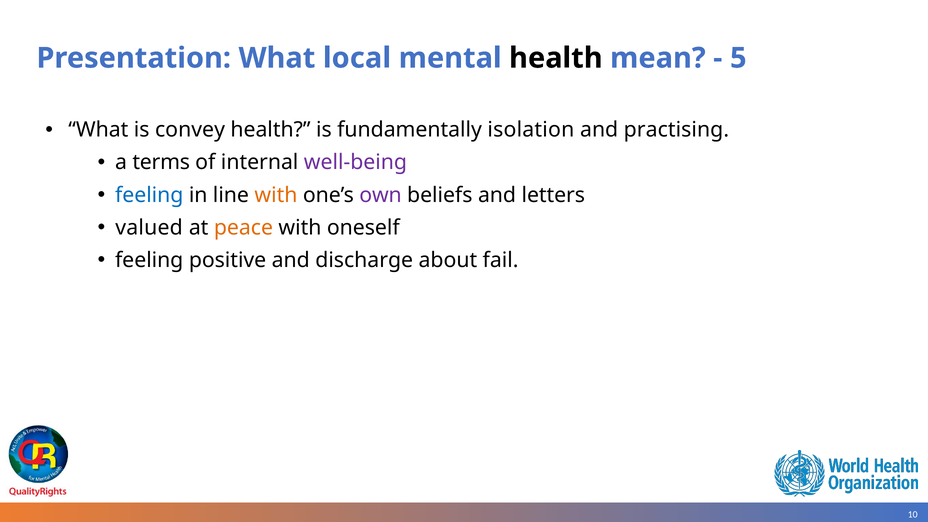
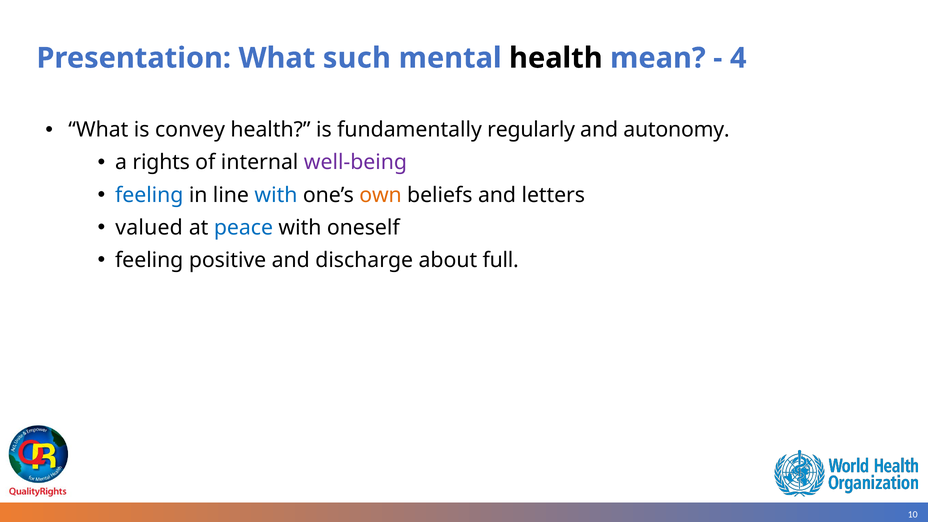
local: local -> such (357, 58)
5: 5 -> 4 (738, 58)
isolation: isolation -> regularly (531, 130)
practising: practising -> autonomy (677, 130)
terms: terms -> rights (161, 162)
with colour: orange -> blue (276, 195)
own colour: purple -> orange (381, 195)
peace colour: orange -> blue (243, 228)
fail: fail -> full (501, 260)
